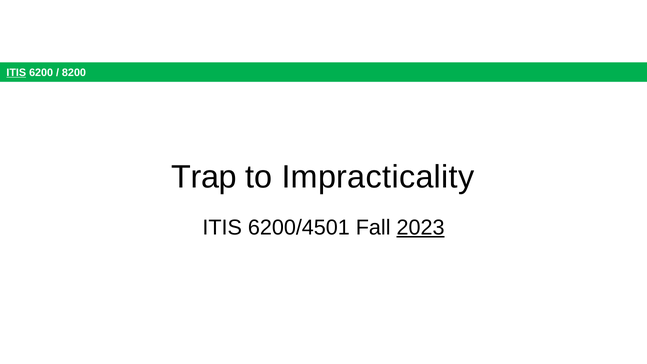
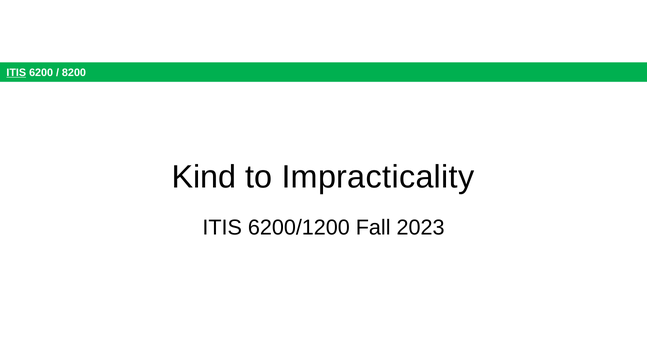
Trap: Trap -> Kind (204, 177)
6200/4501: 6200/4501 -> 6200/1200 (299, 227)
2023 underline: present -> none (421, 227)
